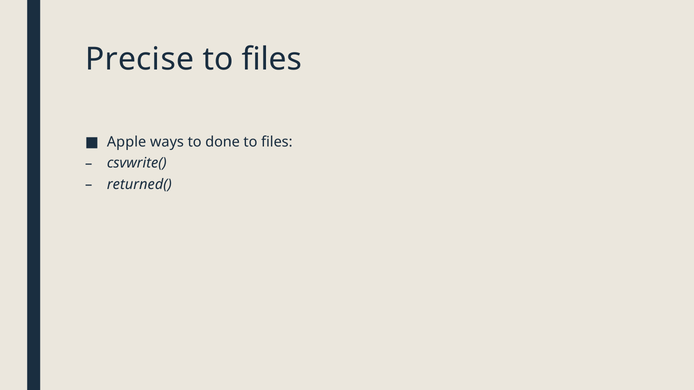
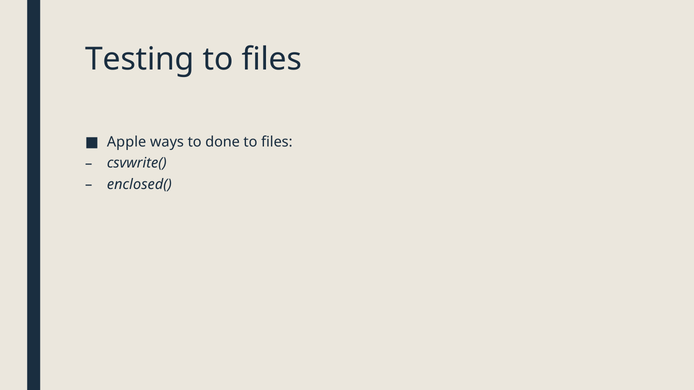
Precise: Precise -> Testing (140, 59)
returned(: returned( -> enclosed( (139, 185)
